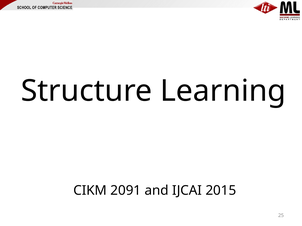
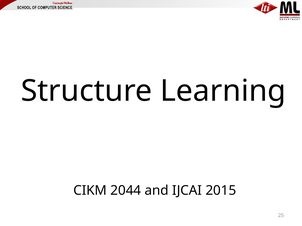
2091: 2091 -> 2044 (126, 191)
